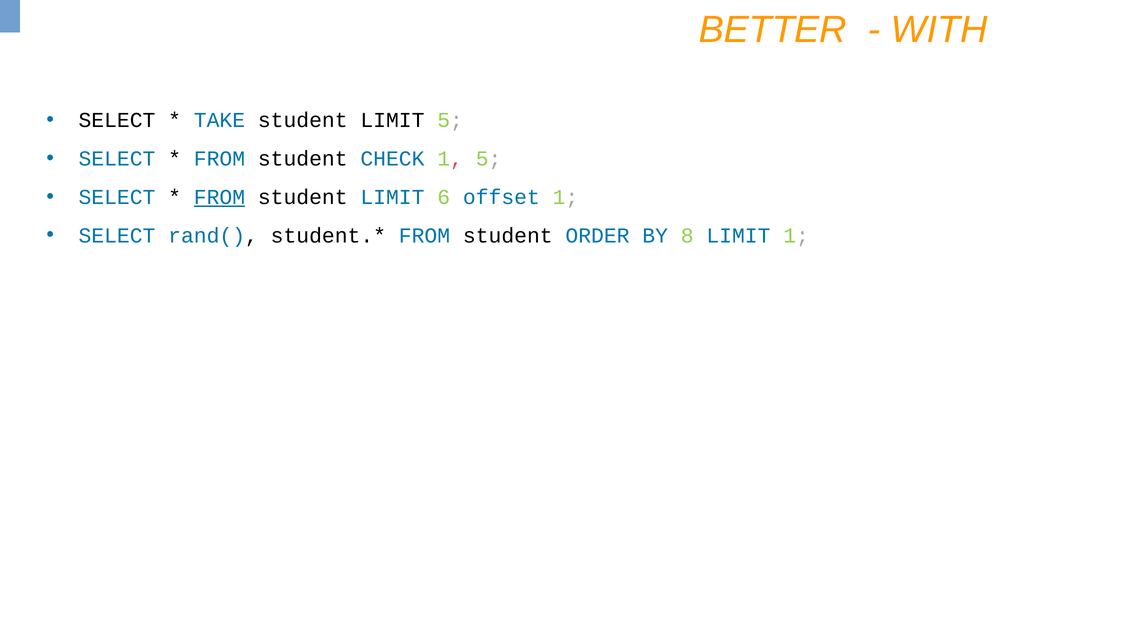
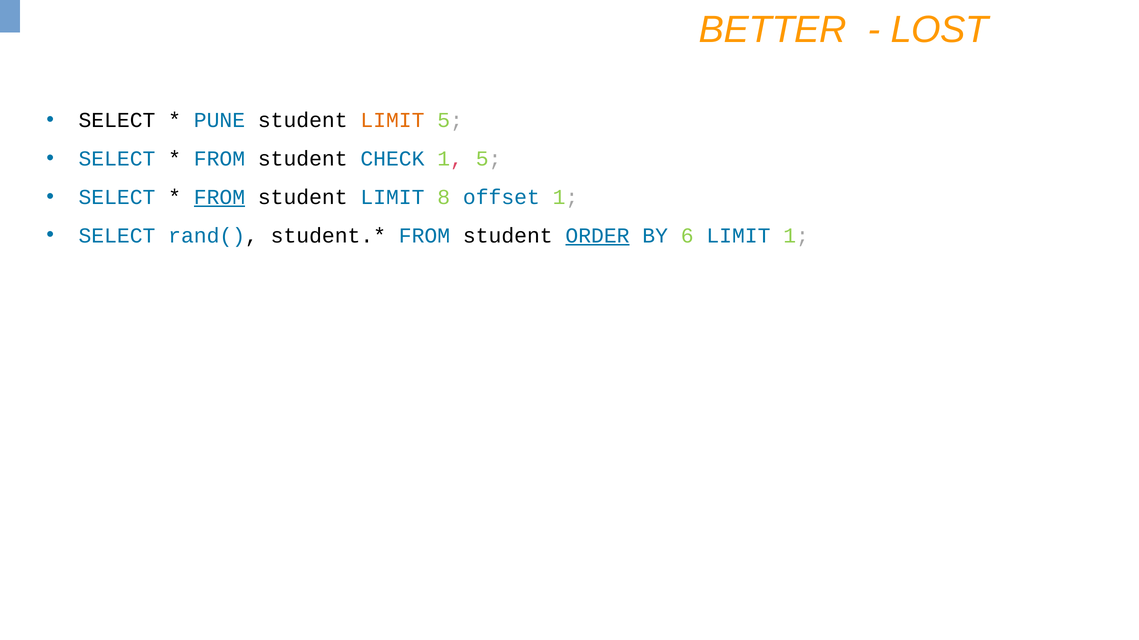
WITH: WITH -> LOST (940, 30)
TAKE: TAKE -> PUNE (219, 120)
LIMIT colour: black -> orange (392, 120)
6: 6 -> 8 (444, 197)
ORDER underline: none -> present (597, 236)
8: 8 -> 6 (687, 236)
